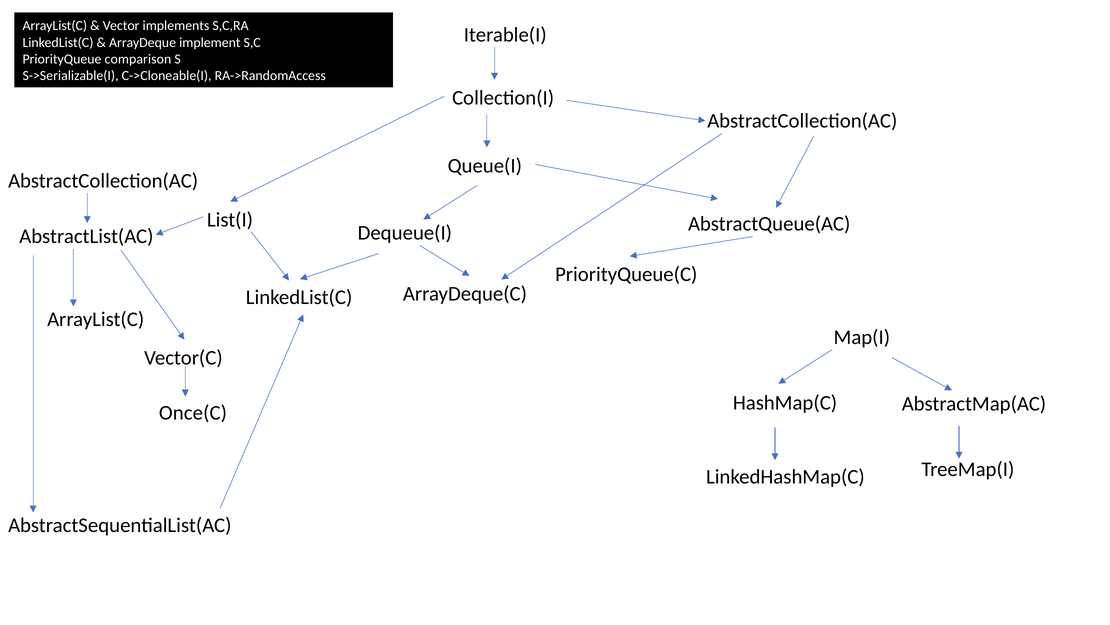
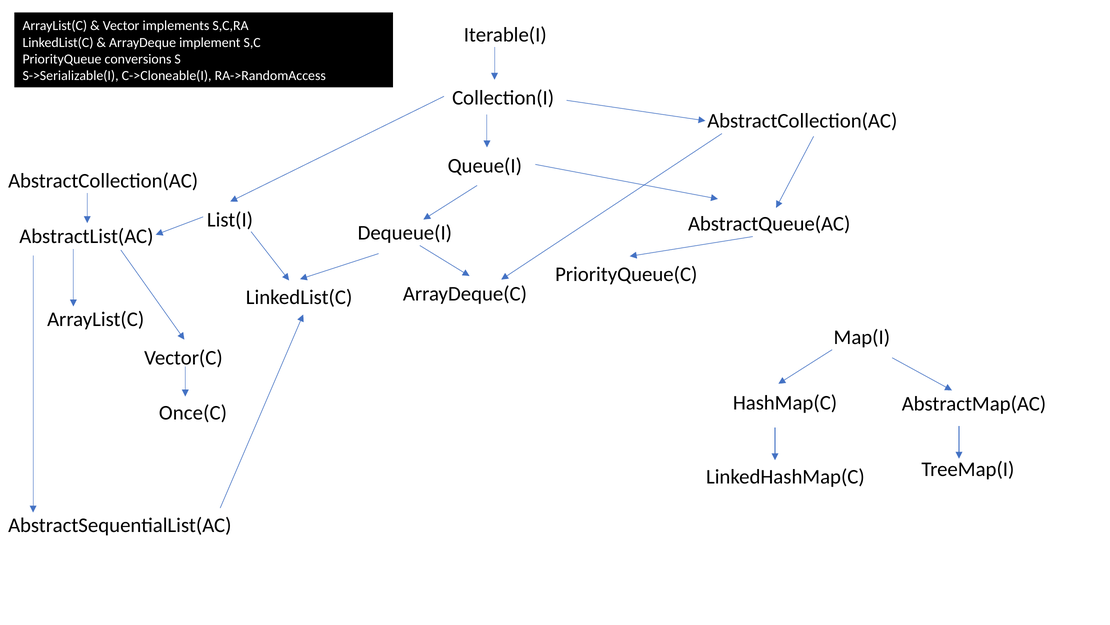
comparison: comparison -> conversions (138, 59)
